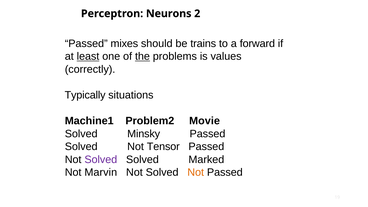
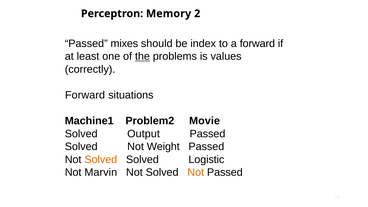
Neurons: Neurons -> Memory (169, 14)
trains: trains -> index (203, 44)
least underline: present -> none (88, 56)
Typically: Typically -> Forward (85, 95)
Minsky: Minsky -> Output (144, 134)
Tensor: Tensor -> Weight (163, 147)
Solved colour: purple -> orange (101, 159)
Marked: Marked -> Logistic (206, 159)
